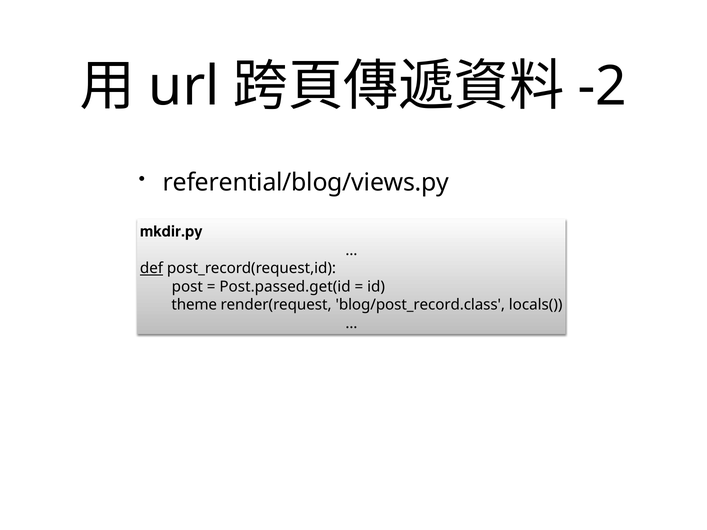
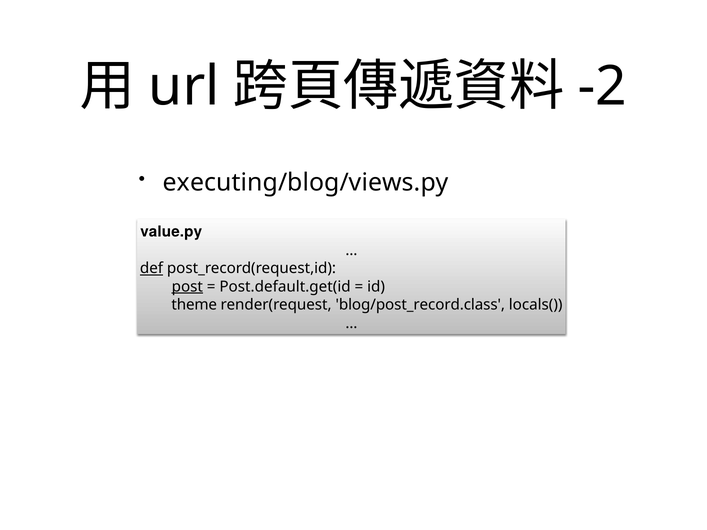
referential/blog/views.py: referential/blog/views.py -> executing/blog/views.py (306, 182)
mkdir.py: mkdir.py -> value.py (171, 232)
post underline: none -> present (187, 287)
Post.passed.get(id: Post.passed.get(id -> Post.default.get(id (285, 287)
